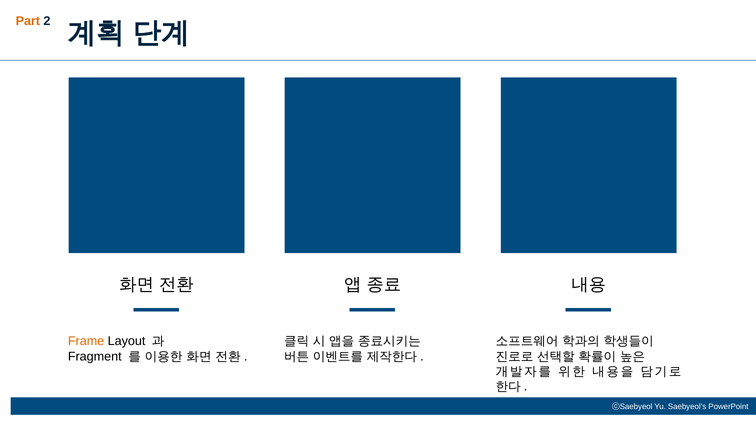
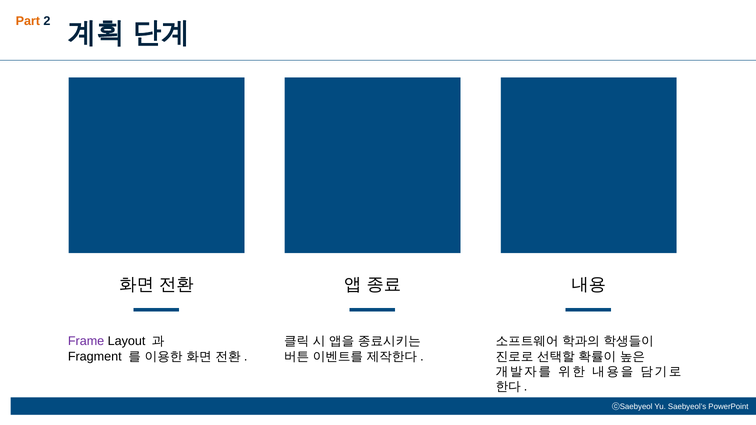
Frame colour: orange -> purple (86, 342)
